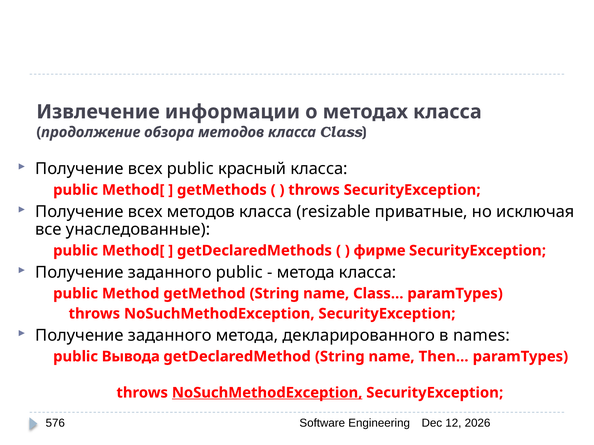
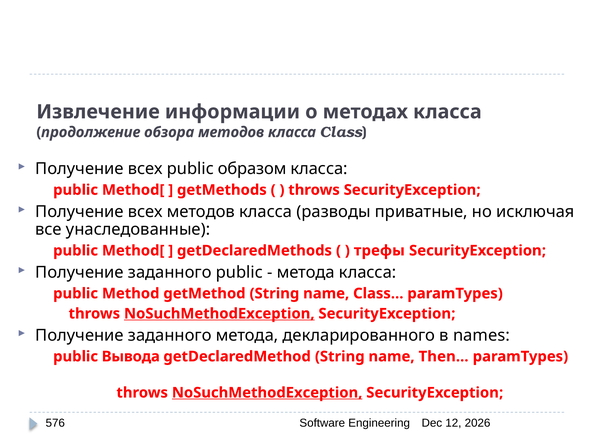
красный: красный -> образом (252, 169)
resizable: resizable -> разводы (334, 212)
фирме: фирме -> трефы (379, 251)
NoSuchMethodException underline: none -> present (219, 314)
